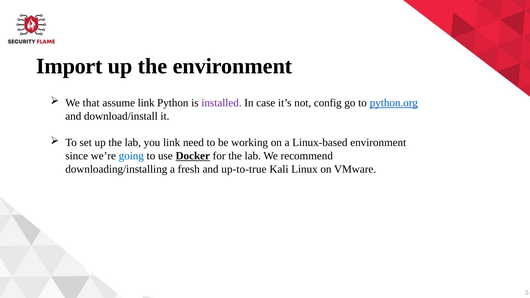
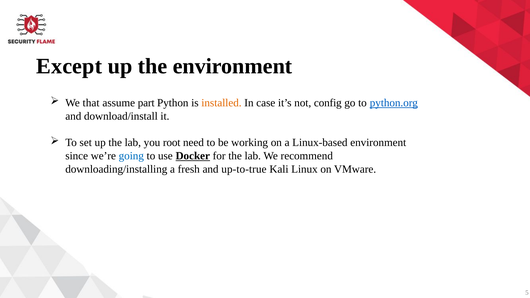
Import: Import -> Except (69, 66)
assume link: link -> part (146, 103)
installed colour: purple -> orange (221, 103)
you link: link -> root (172, 143)
